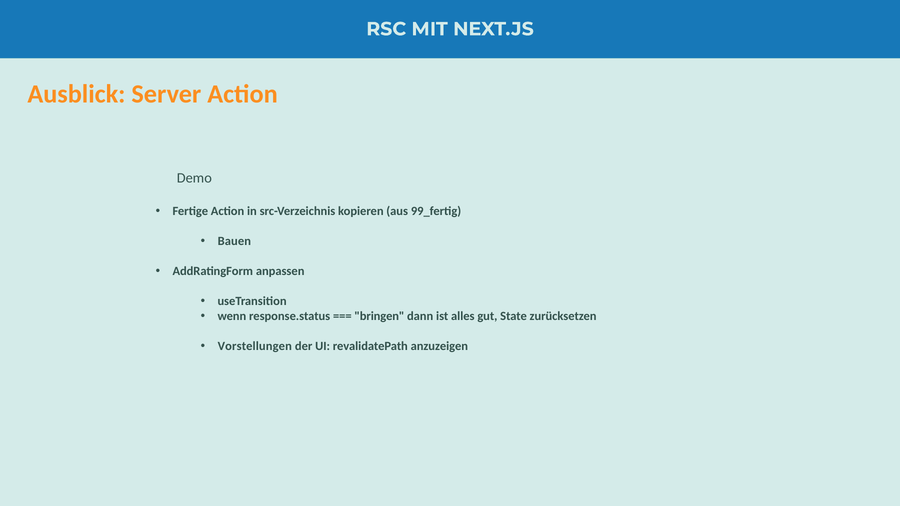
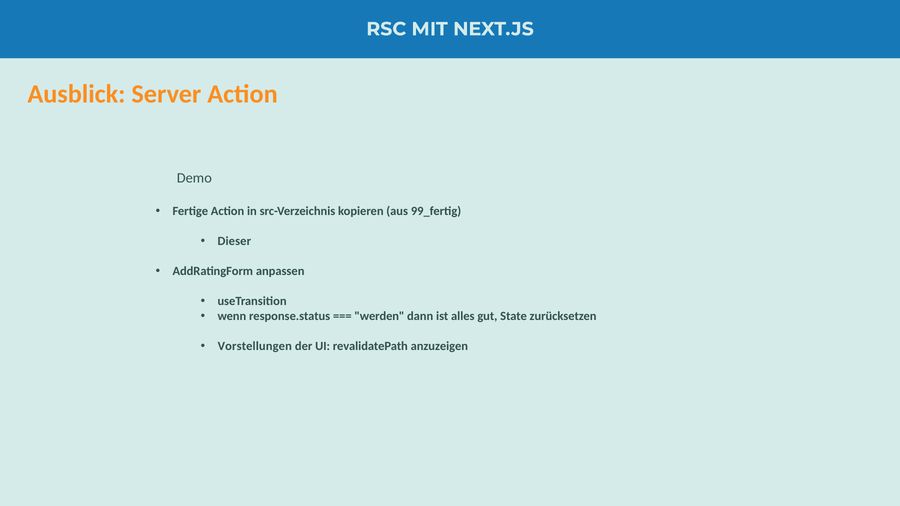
Bauen: Bauen -> Dieser (234, 241)
bringen: bringen -> werden (379, 316)
